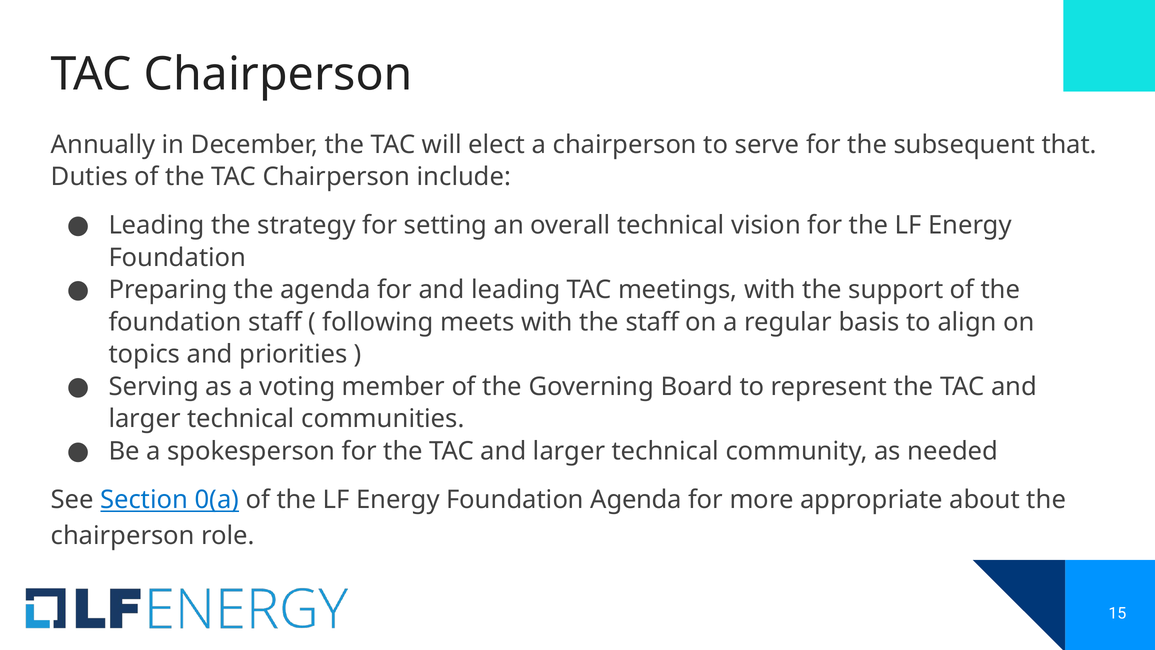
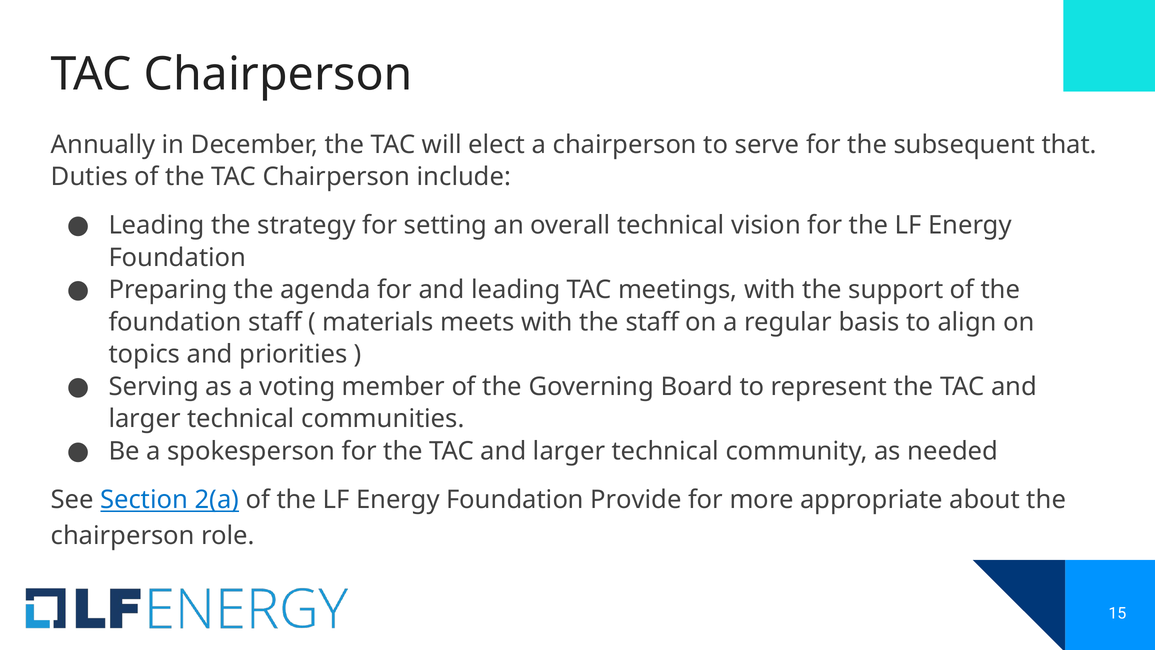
following: following -> materials (378, 322)
0(a: 0(a -> 2(a (217, 499)
Foundation Agenda: Agenda -> Provide (636, 499)
